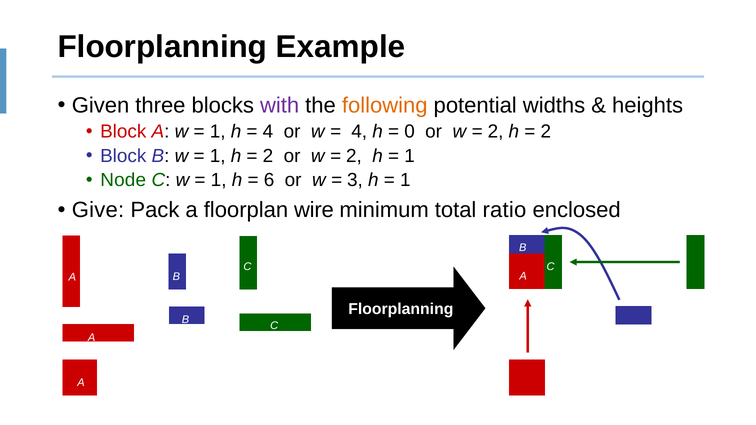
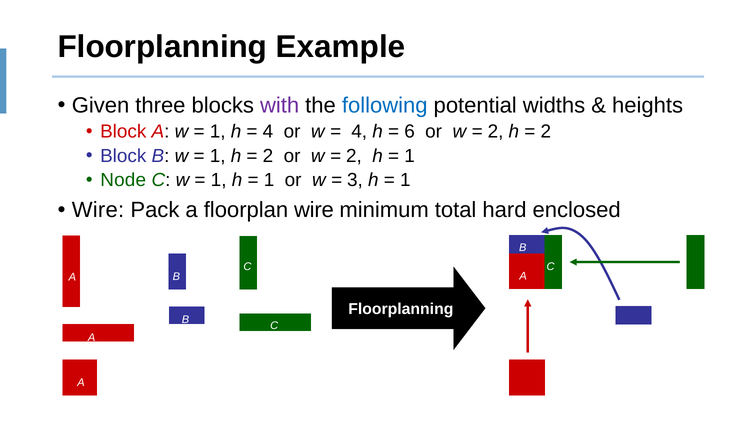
following colour: orange -> blue (385, 106)
0: 0 -> 6 (410, 132)
6: 6 -> 1 (269, 180)
Give: Give -> Wire (98, 210)
ratio: ratio -> hard (505, 210)
